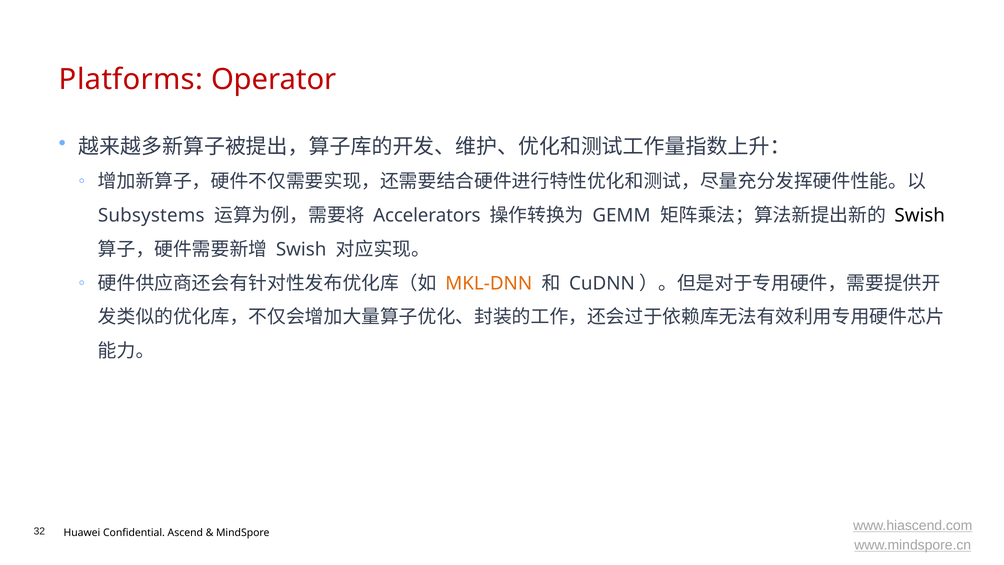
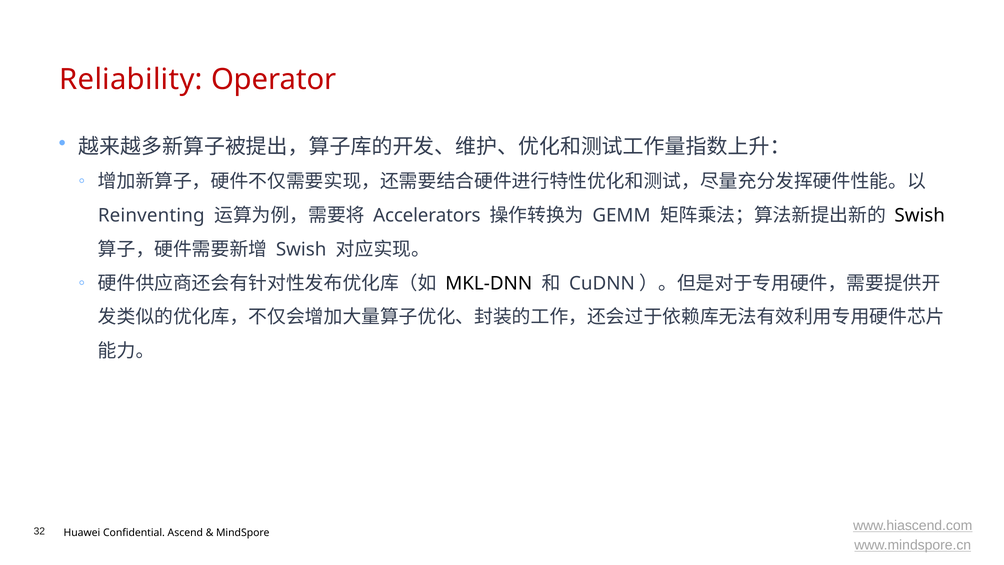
Platforms: Platforms -> Reliability (131, 79)
Subsystems: Subsystems -> Reinventing (151, 215)
MKL-DNN colour: orange -> black (489, 283)
